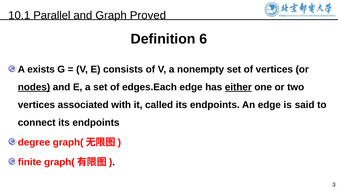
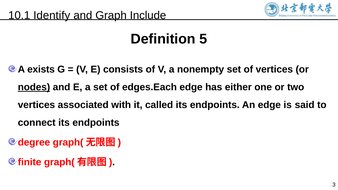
Parallel: Parallel -> Identify (52, 16)
Proved: Proved -> Include (148, 16)
6: 6 -> 5 (203, 39)
either underline: present -> none (238, 87)
